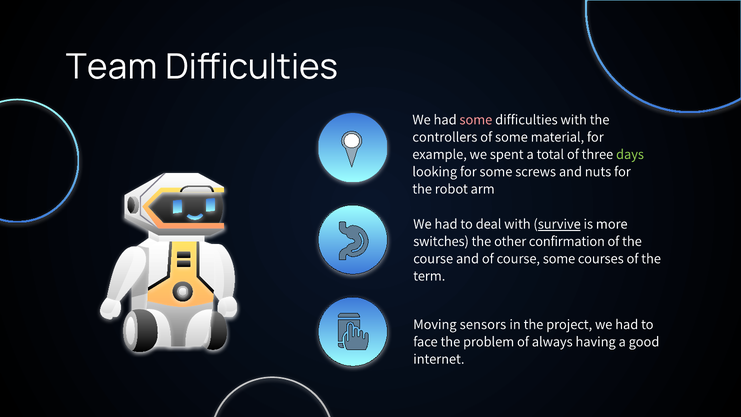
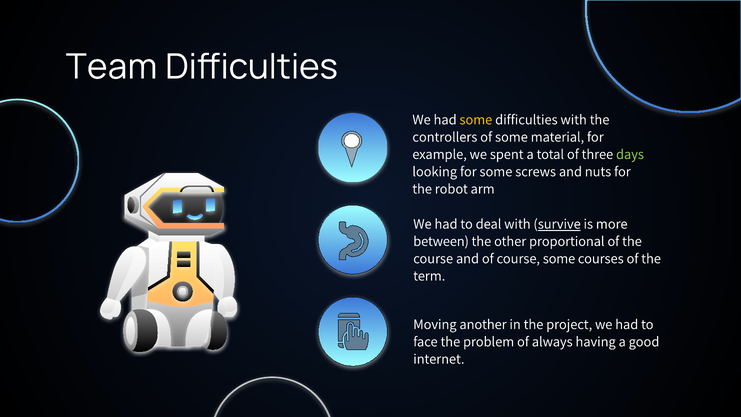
some colour: pink -> yellow (476, 120)
switches: switches -> between (441, 241)
confirmation: confirmation -> proportional (567, 241)
sensors: sensors -> another (483, 324)
